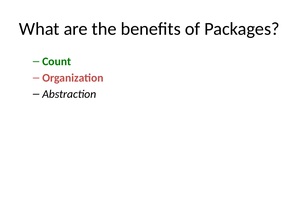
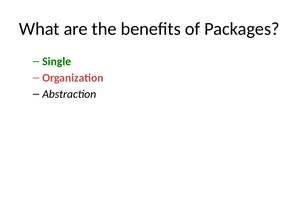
Count: Count -> Single (57, 62)
